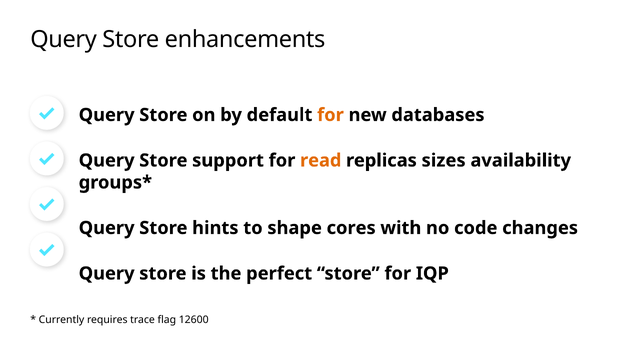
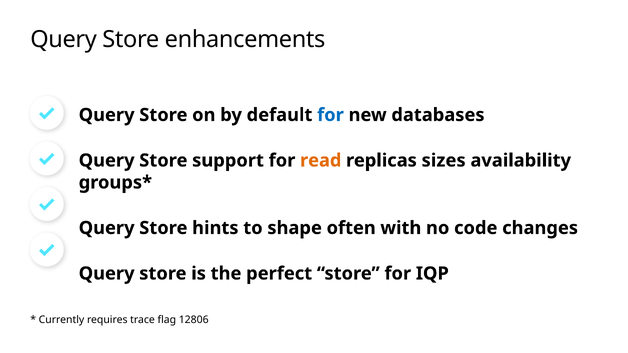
for colour: orange -> blue (330, 115)
cores: cores -> often (351, 228)
12600: 12600 -> 12806 (194, 320)
